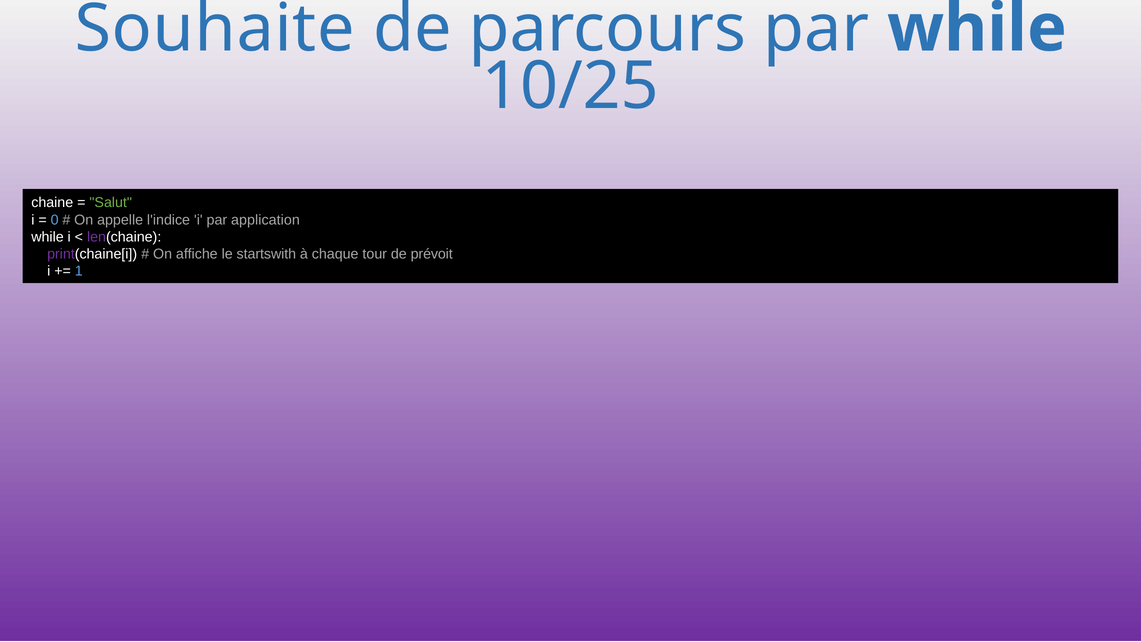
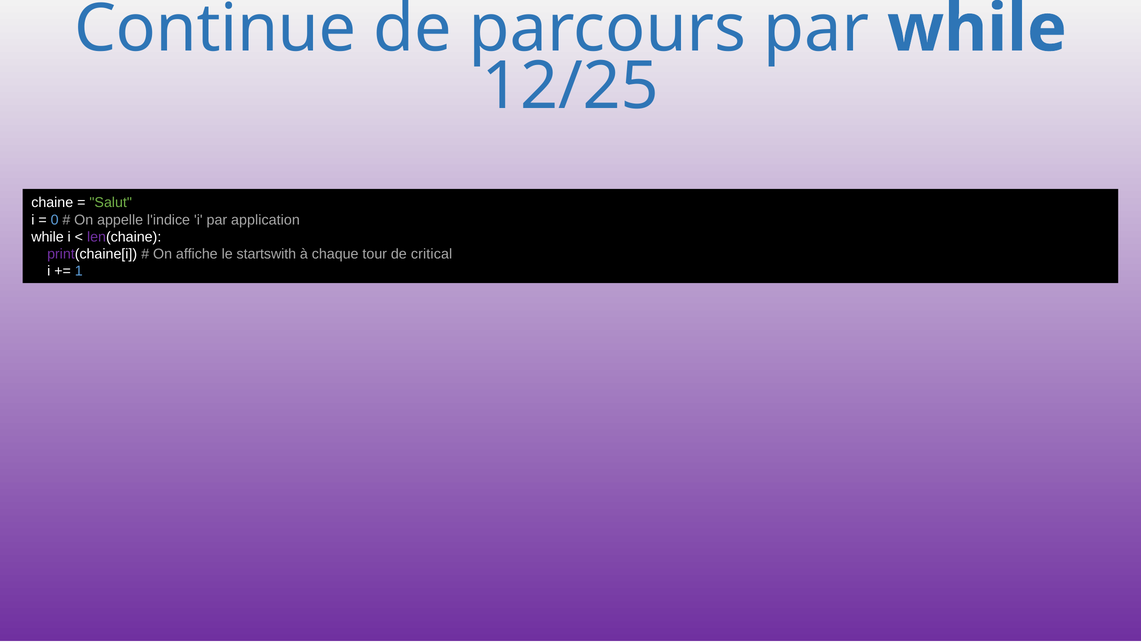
Souhaite: Souhaite -> Continue (215, 29)
10/25: 10/25 -> 12/25 (570, 86)
prévoit: prévoit -> critical (432, 254)
